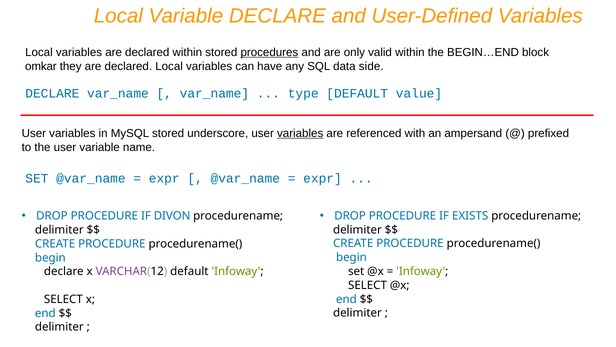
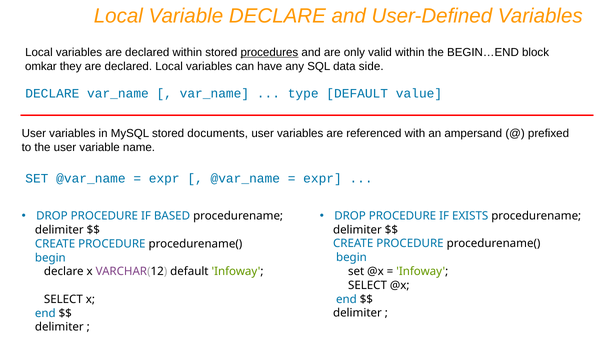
underscore: underscore -> documents (218, 133)
variables underline: present -> none (300, 133)
DIVON: DIVON -> BASED (172, 216)
